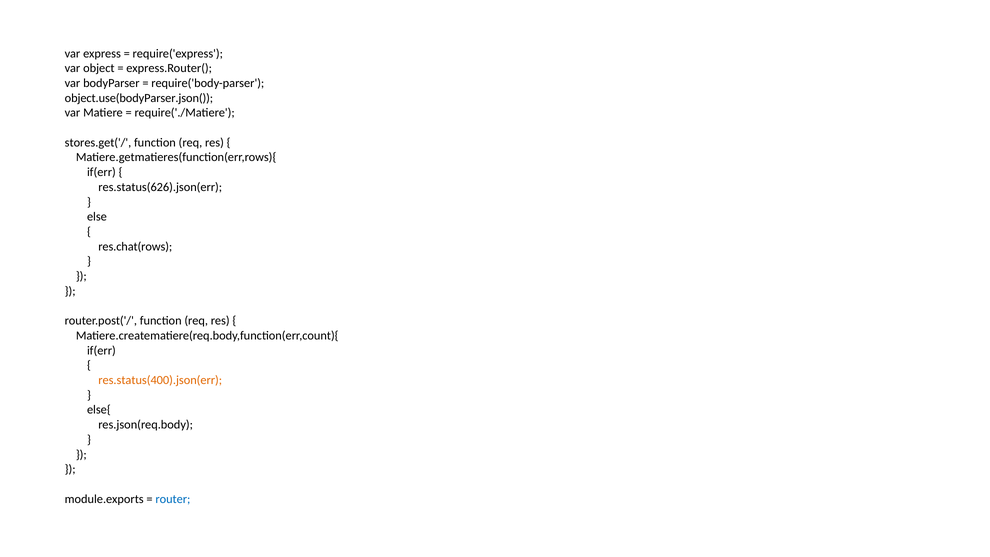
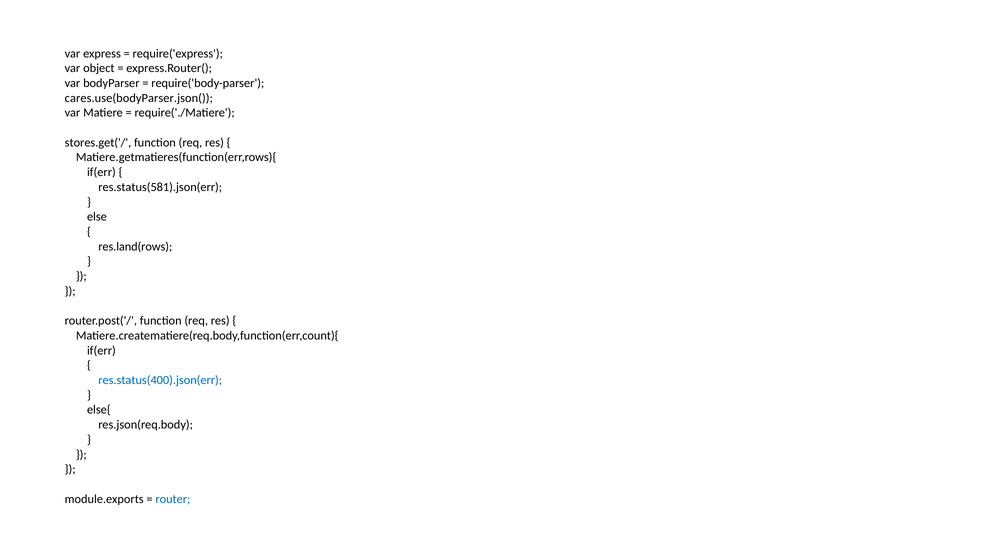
object.use(bodyParser.json(: object.use(bodyParser.json( -> cares.use(bodyParser.json( (139, 98)
res.status(626).json(err: res.status(626).json(err -> res.status(581).json(err (160, 187)
res.chat(rows: res.chat(rows -> res.land(rows (135, 246)
res.status(400).json(err colour: orange -> blue (160, 380)
